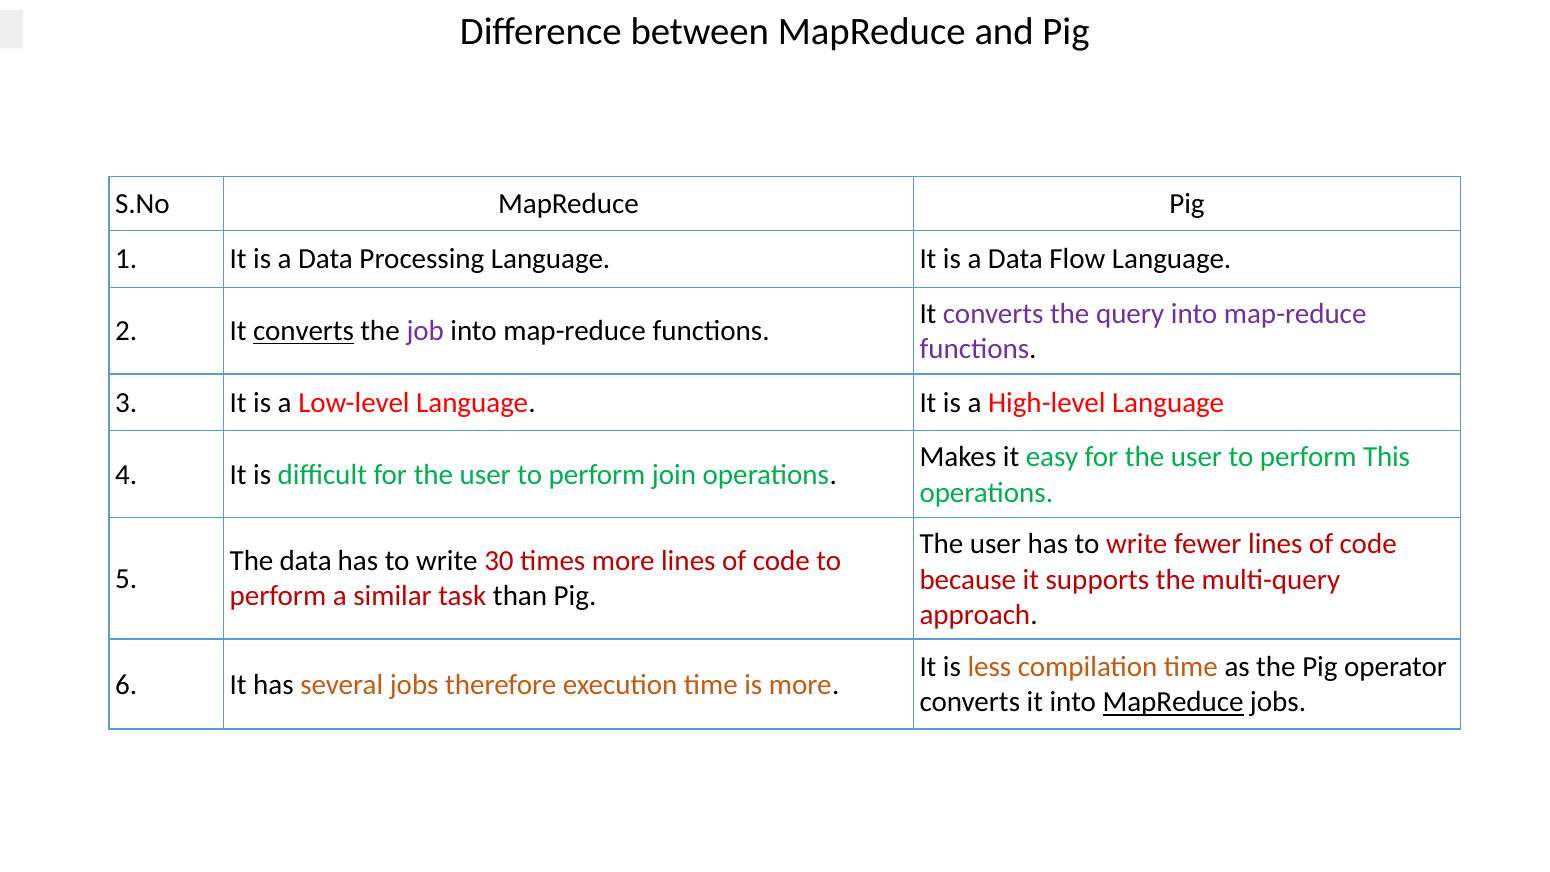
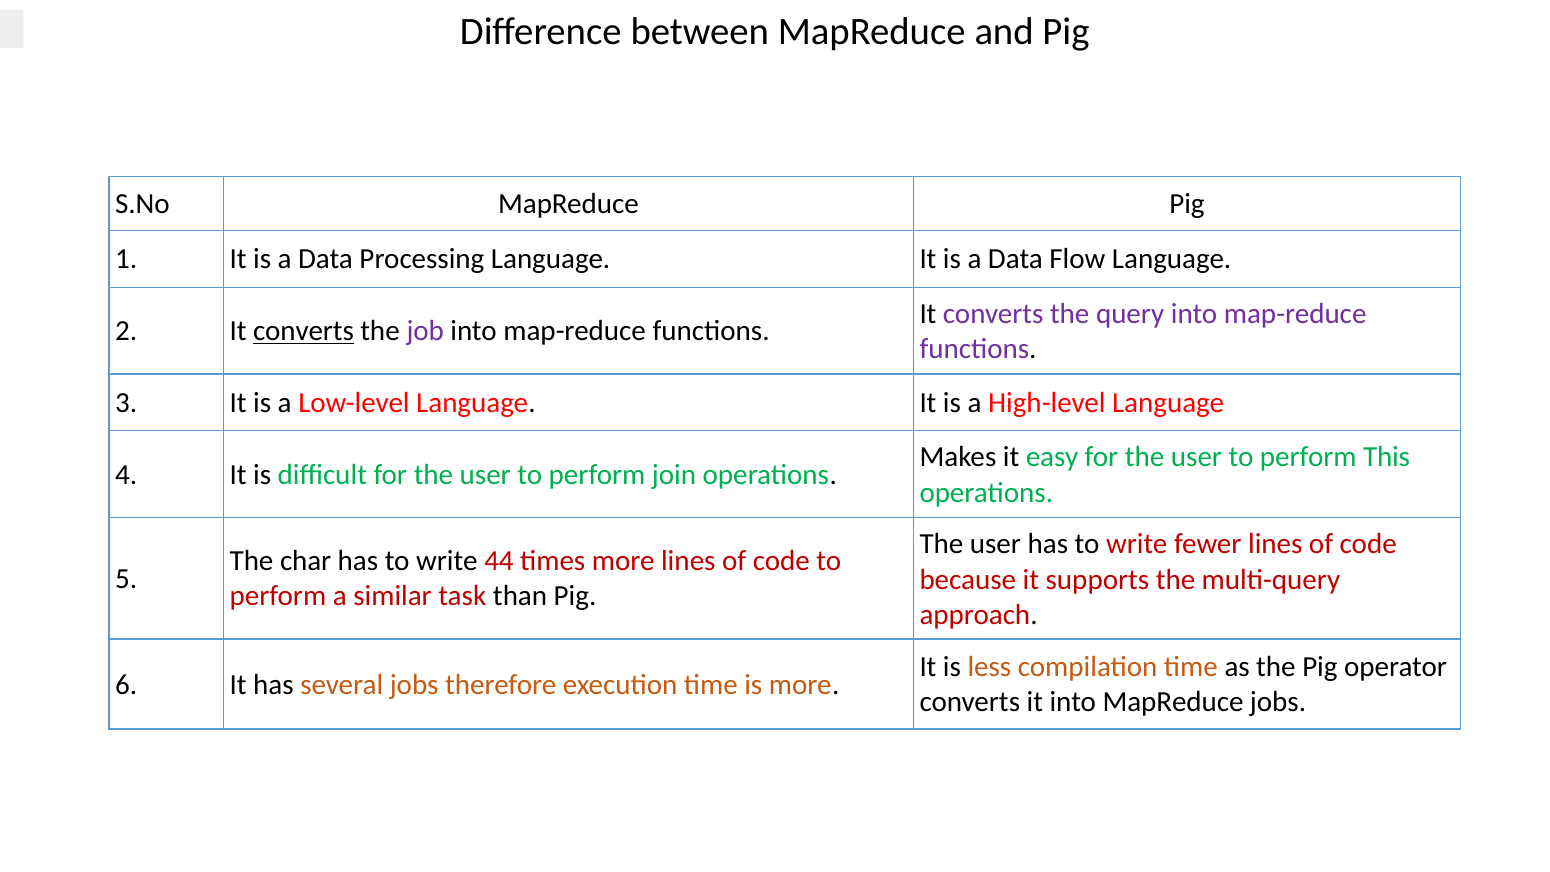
The data: data -> char (306, 561)
30: 30 -> 44 (499, 561)
MapReduce underline: present -> none (1173, 702)
